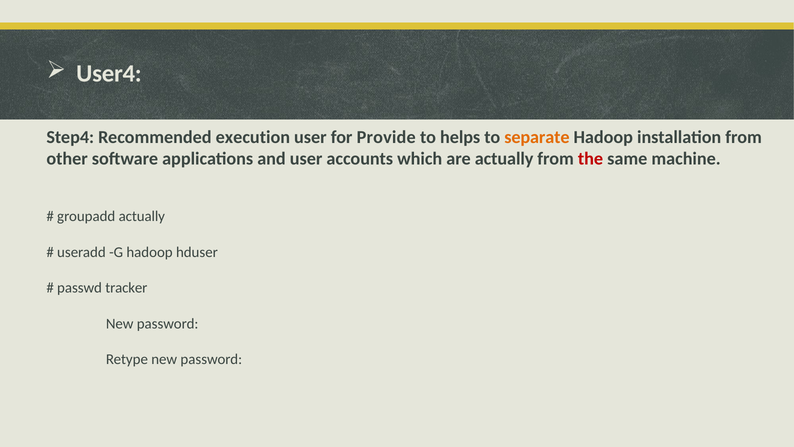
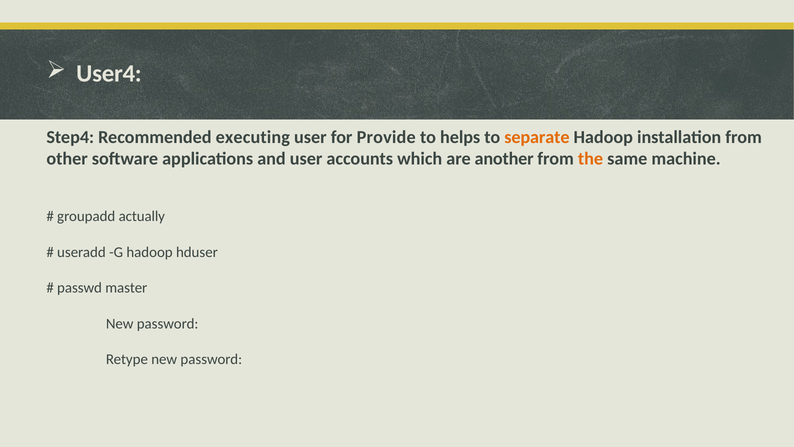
execution: execution -> executing (253, 137)
are actually: actually -> another (504, 159)
the colour: red -> orange (591, 159)
tracker: tracker -> master (126, 288)
